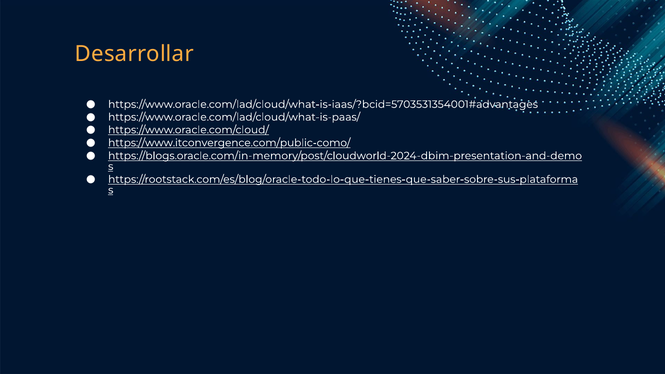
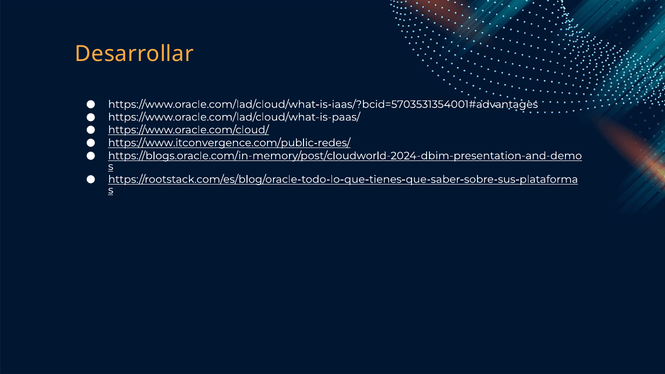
https://www.itconvergence.com/public-como/: https://www.itconvergence.com/public-como/ -> https://www.itconvergence.com/public-redes/ (229, 143)
